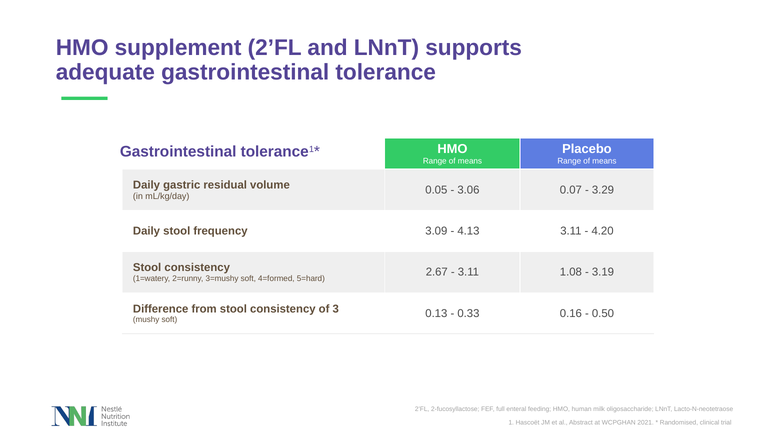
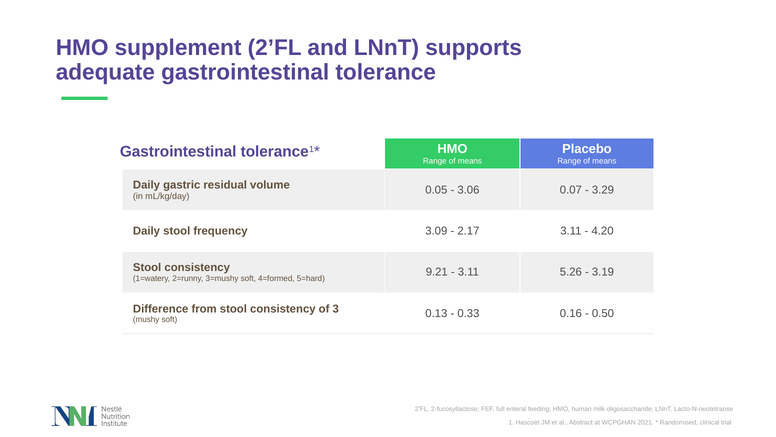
4.13: 4.13 -> 2.17 (468, 231)
2.67: 2.67 -> 9.21 (437, 272)
1.08: 1.08 -> 5.26 (571, 272)
